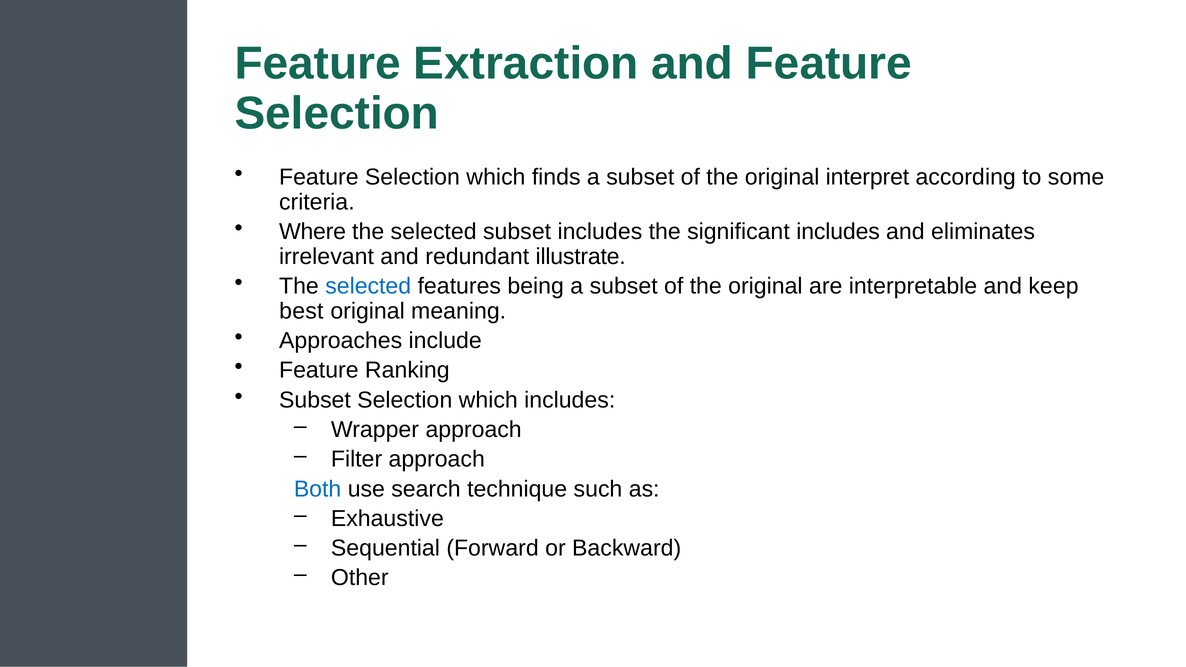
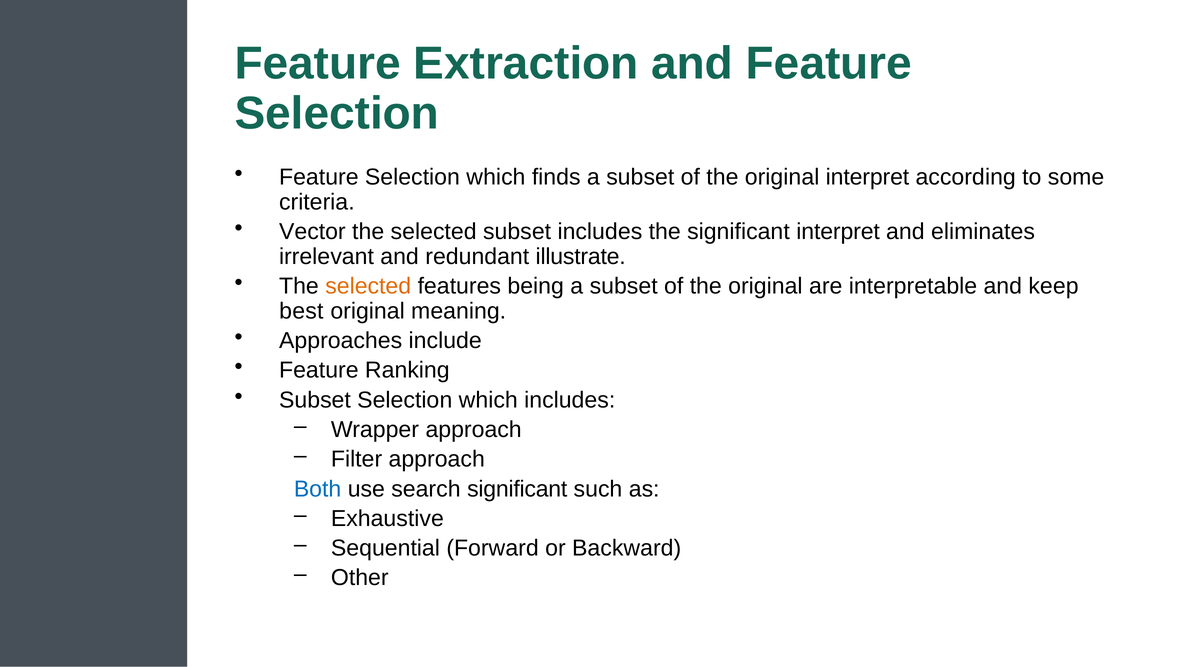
Where: Where -> Vector (312, 232)
significant includes: includes -> interpret (838, 232)
selected colour: blue -> orange (368, 286)
search technique: technique -> significant (517, 489)
